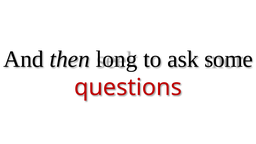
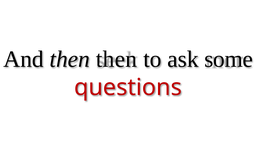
then long: long -> then (116, 59)
